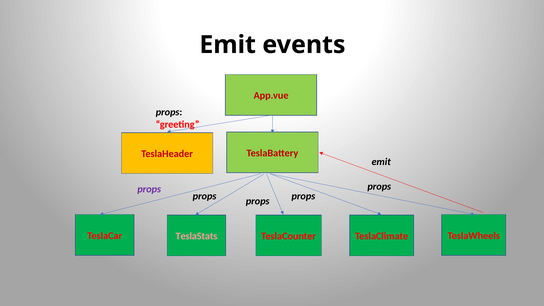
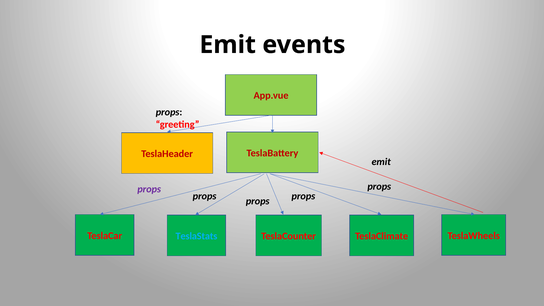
TeslaStats colour: pink -> light blue (196, 236)
